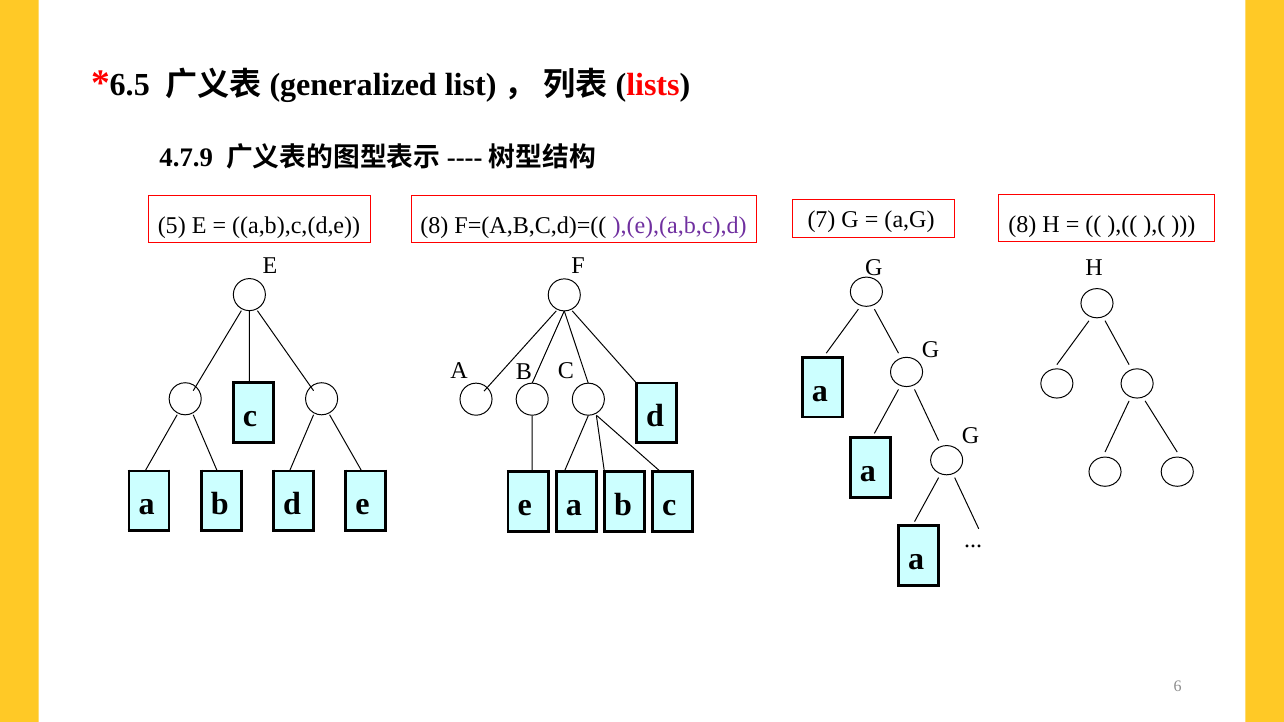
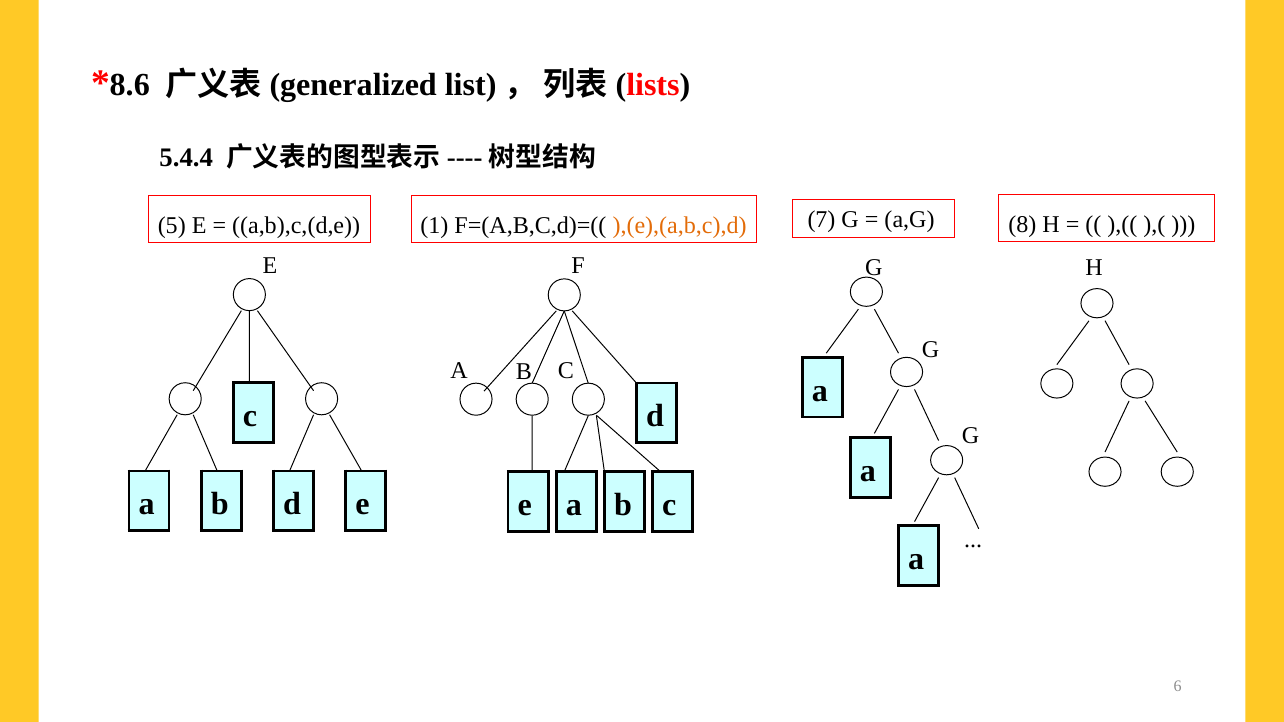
6.5: 6.5 -> 8.6 (130, 85)
4.7.9: 4.7.9 -> 5.4.4 (186, 157)
a,b),c,(d,e 8: 8 -> 1 (434, 225)
),(e),(a,b,c),d colour: purple -> orange (680, 225)
